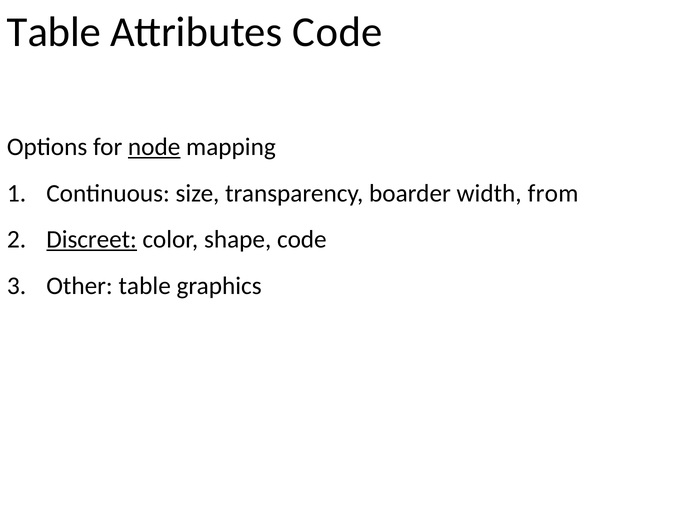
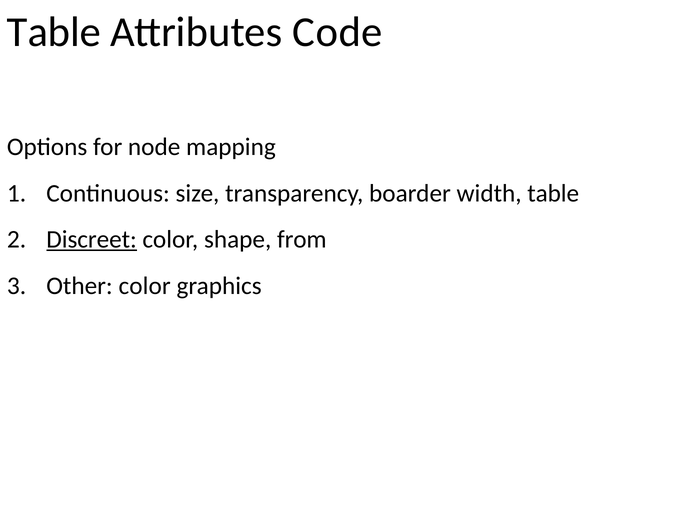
node underline: present -> none (154, 147)
width from: from -> table (553, 193)
shape code: code -> from (302, 240)
Other table: table -> color (145, 286)
